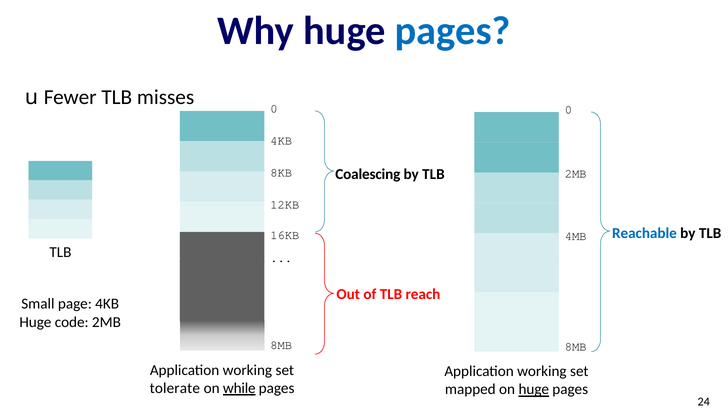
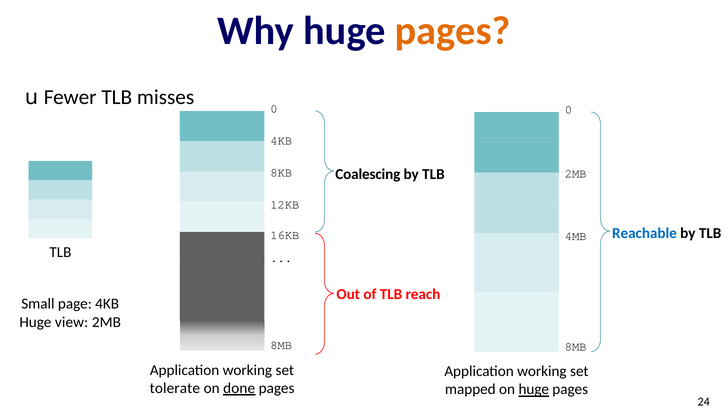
pages colour: blue -> orange (452, 31)
code: code -> view (72, 323)
while: while -> done (239, 389)
